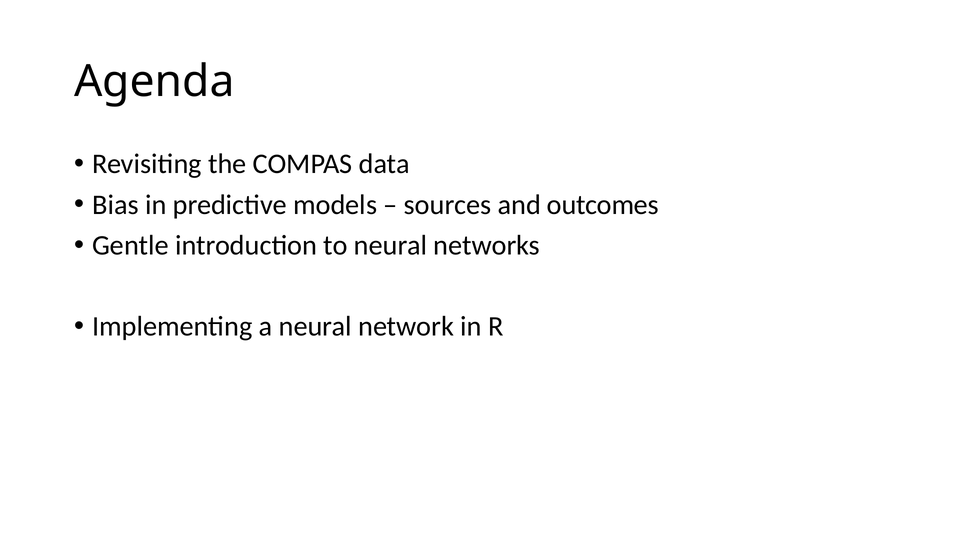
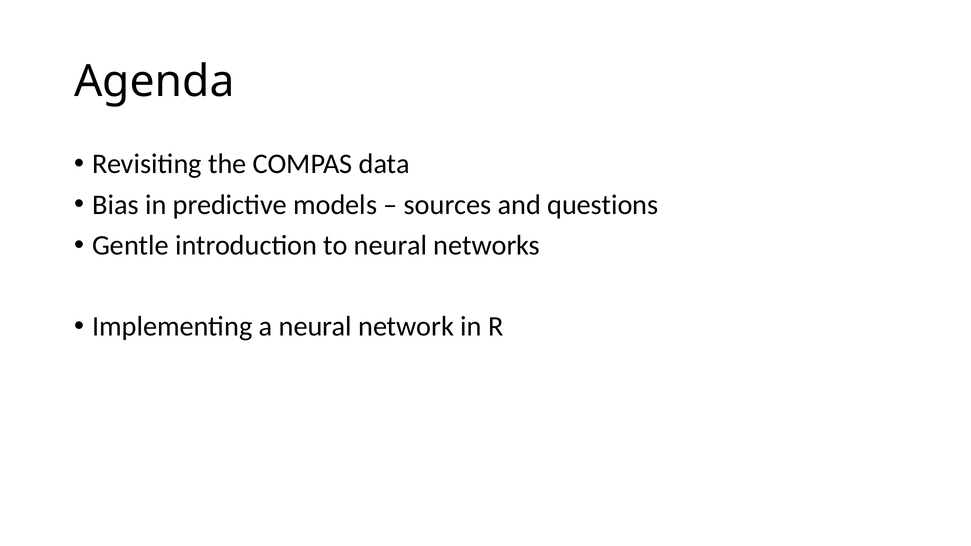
outcomes: outcomes -> questions (603, 205)
